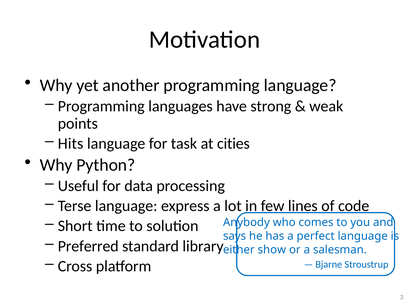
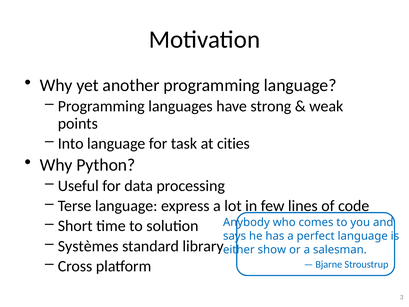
Hits: Hits -> Into (71, 143)
Preferred: Preferred -> Systèmes (88, 246)
